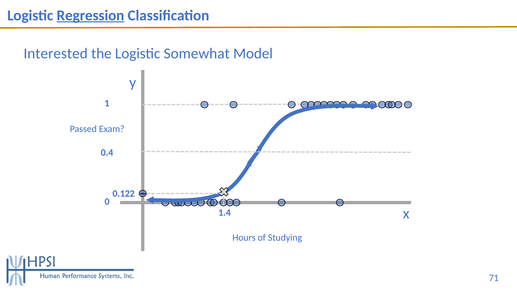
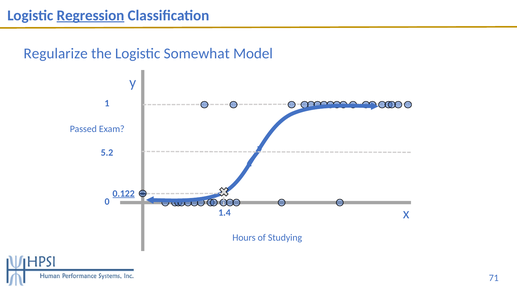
Interested: Interested -> Regularize (56, 54)
0.4: 0.4 -> 5.2 (107, 152)
0.122 underline: none -> present (124, 193)
